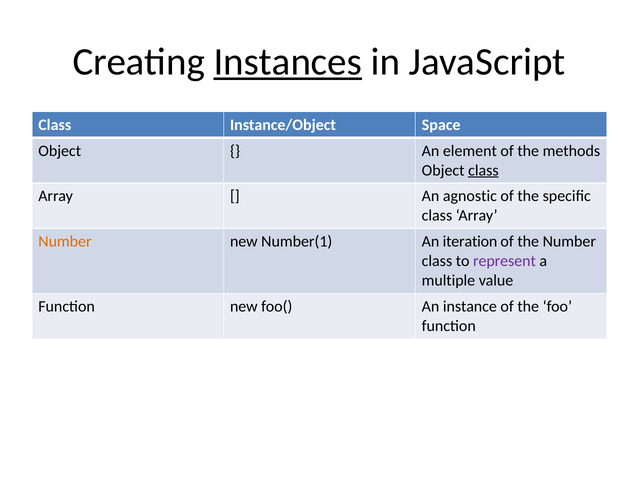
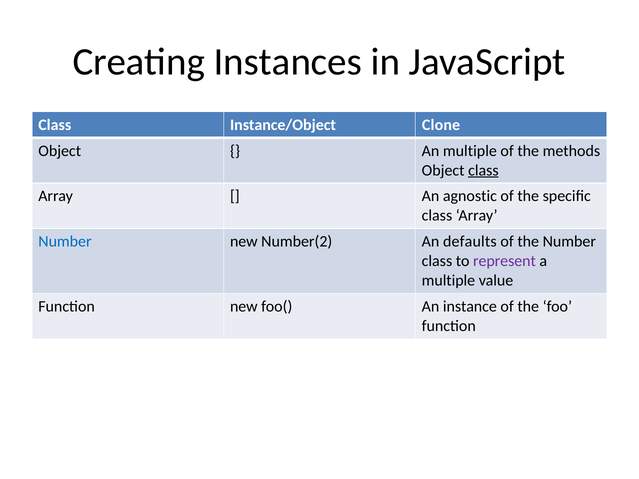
Instances underline: present -> none (288, 62)
Space: Space -> Clone (441, 125)
An element: element -> multiple (470, 151)
Number colour: orange -> blue (65, 242)
Number(1: Number(1 -> Number(2 (297, 242)
iteration: iteration -> defaults (470, 242)
